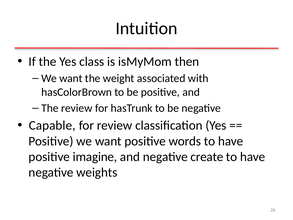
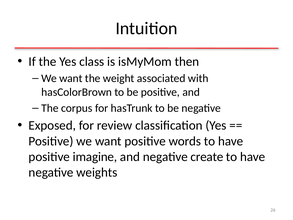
The review: review -> corpus (77, 108)
Capable: Capable -> Exposed (52, 125)
